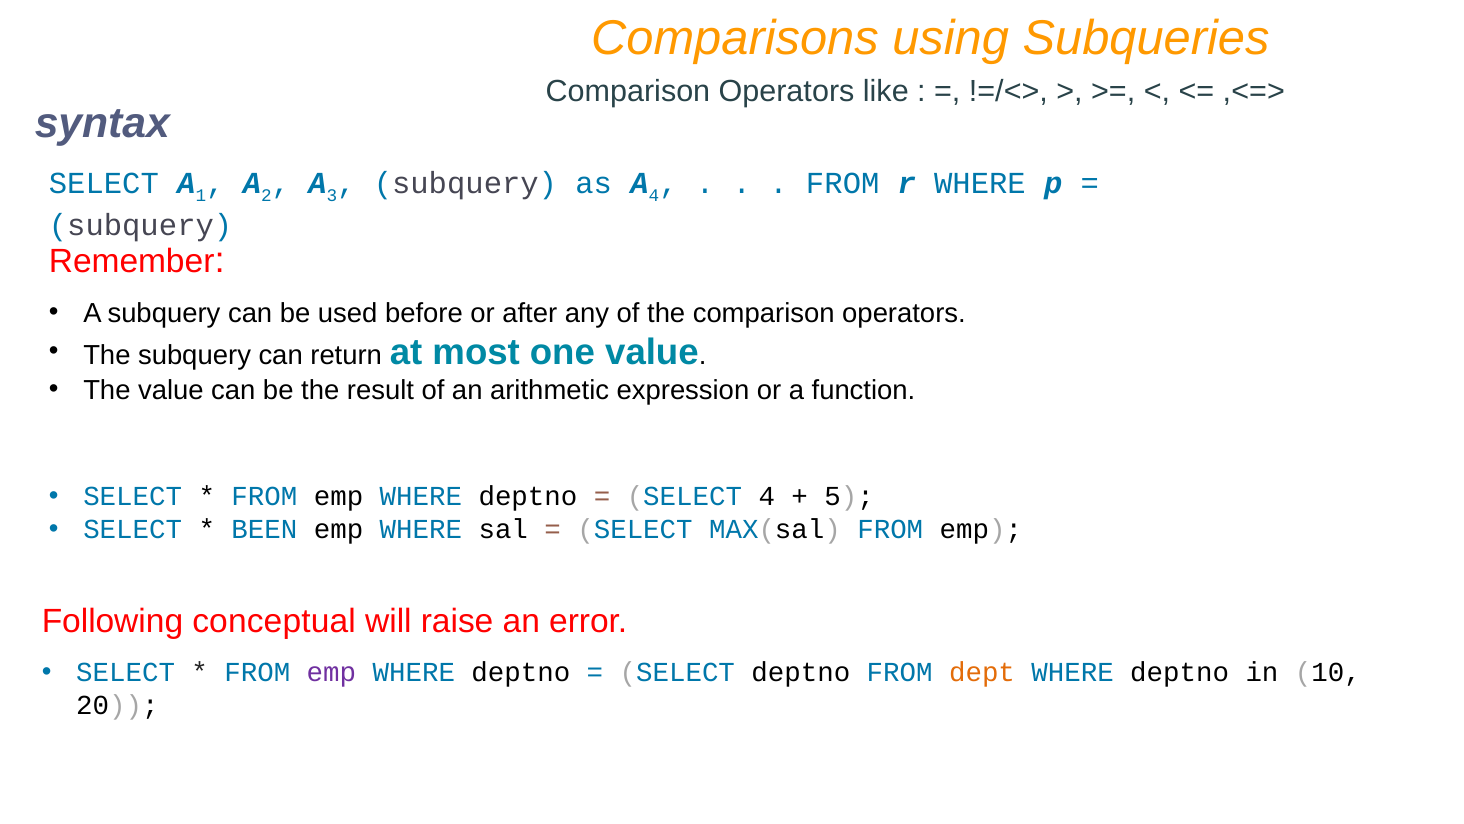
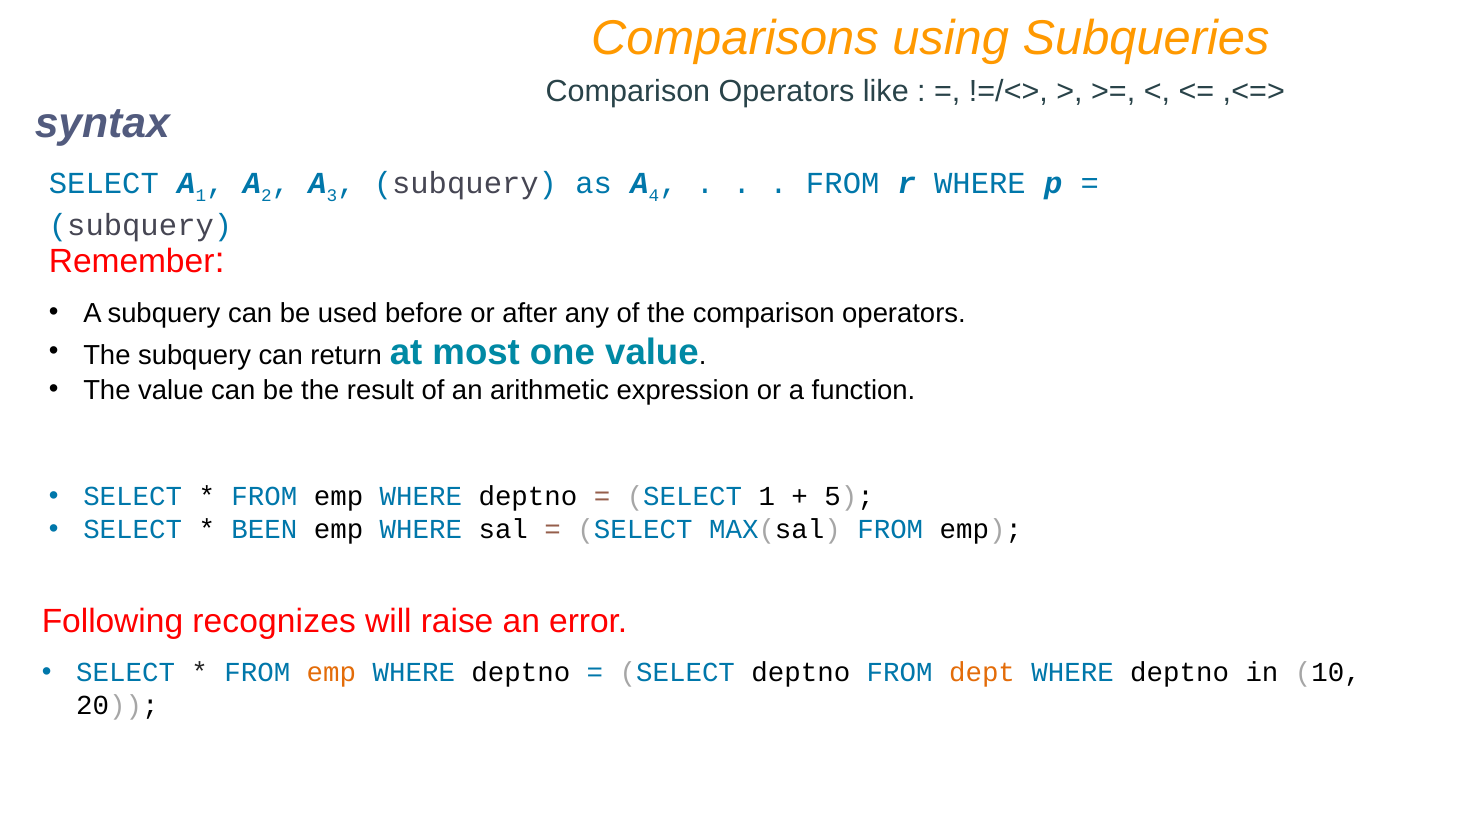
SELECT 4: 4 -> 1 (767, 496)
conceptual: conceptual -> recognizes (274, 621)
emp colour: purple -> orange (331, 672)
